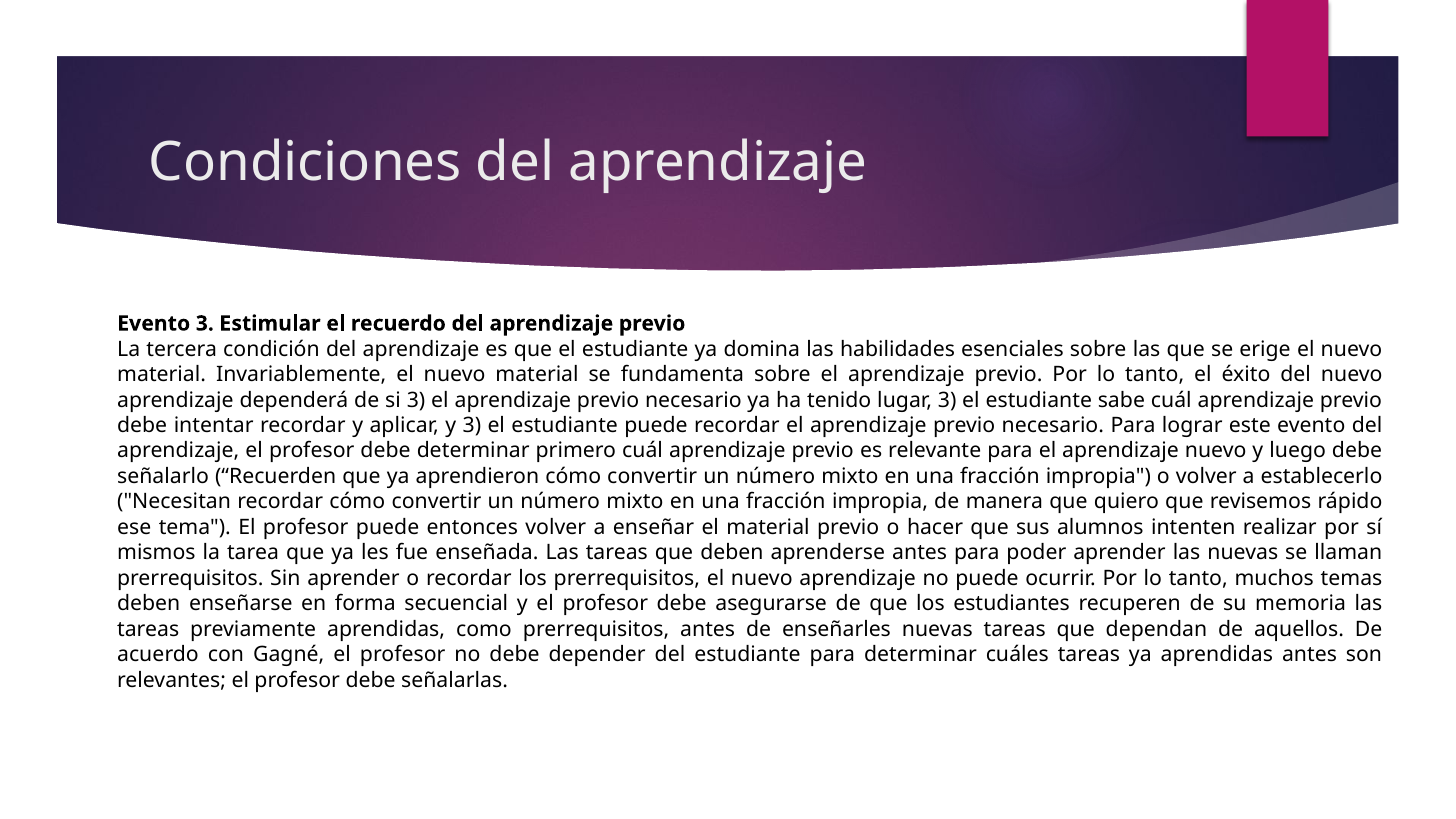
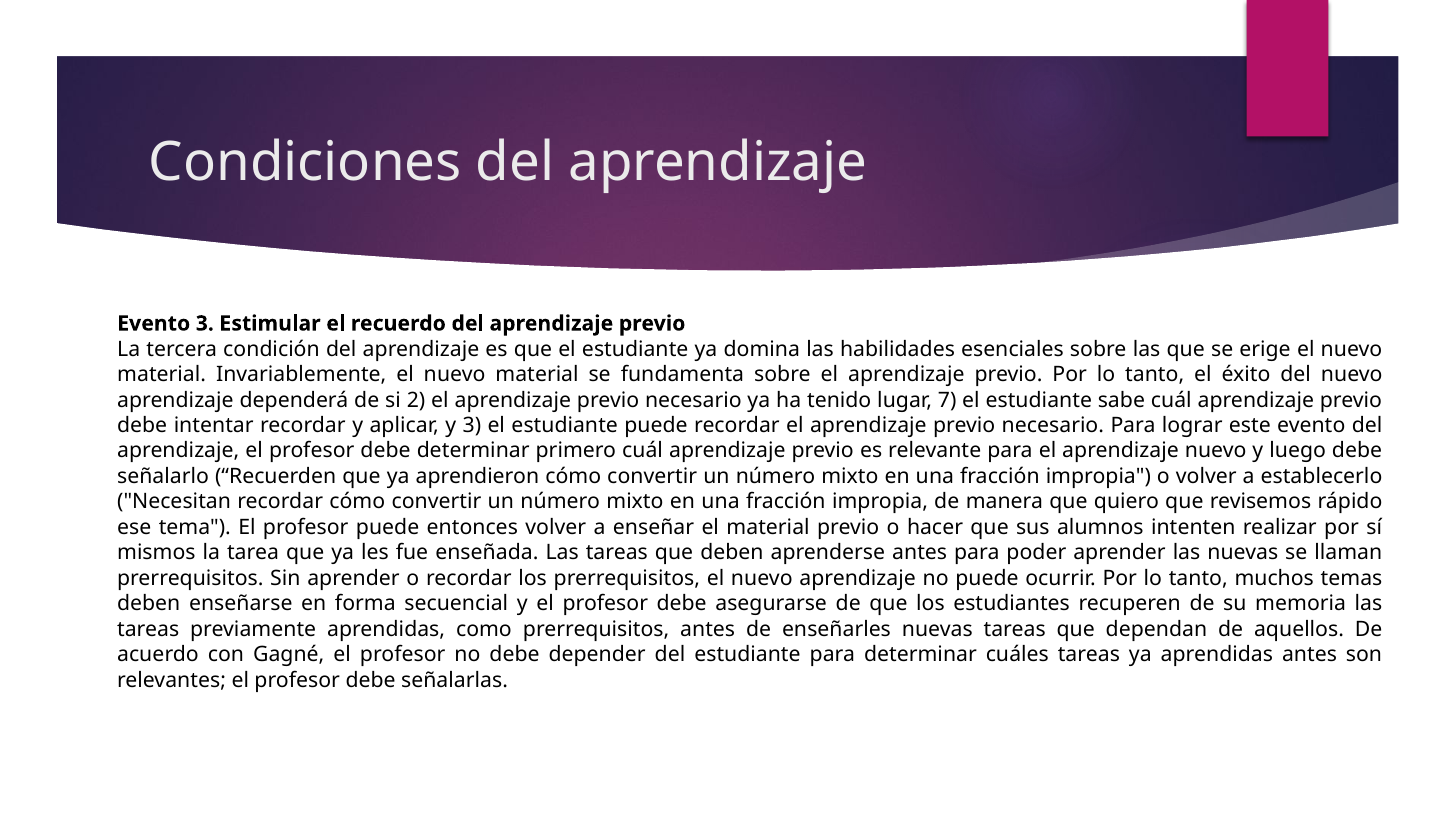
si 3: 3 -> 2 (416, 400)
lugar 3: 3 -> 7 (947, 400)
